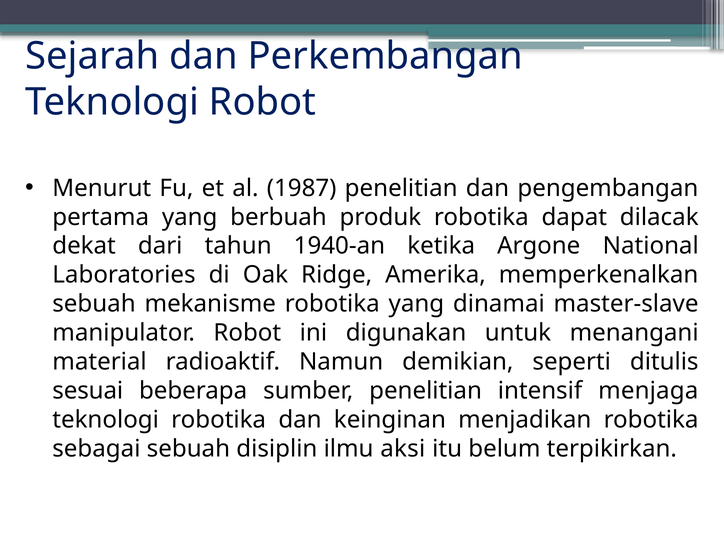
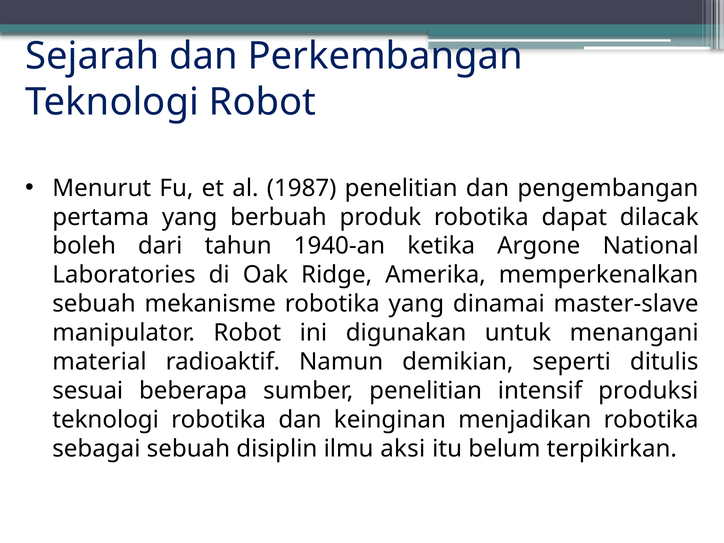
dekat: dekat -> boleh (84, 246)
menjaga: menjaga -> produksi (648, 391)
